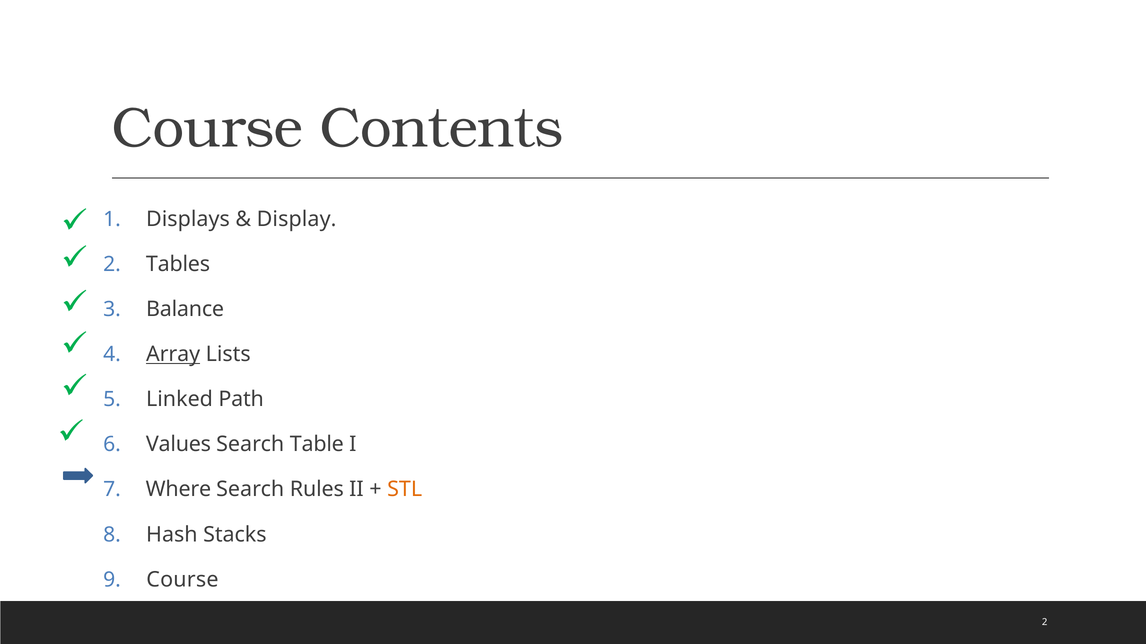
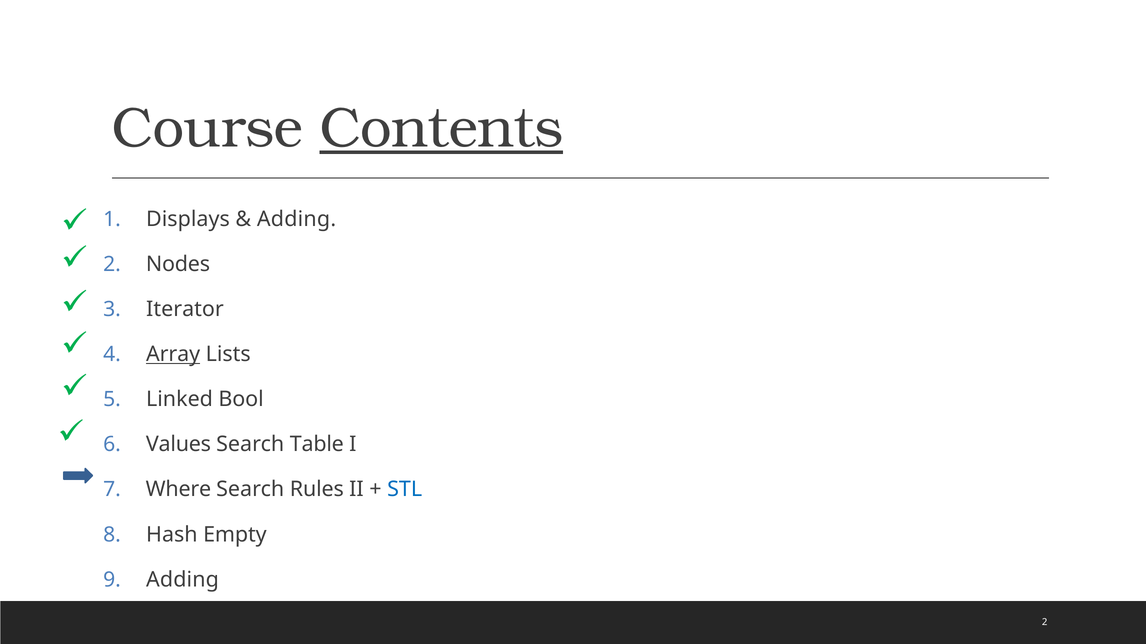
Contents underline: none -> present (442, 128)
Display: Display -> Adding (297, 219)
Tables: Tables -> Nodes (178, 264)
Balance: Balance -> Iterator (185, 310)
Path: Path -> Bool (241, 400)
STL colour: orange -> blue (405, 490)
Stacks: Stacks -> Empty (235, 535)
Course: Course -> Adding (182, 580)
